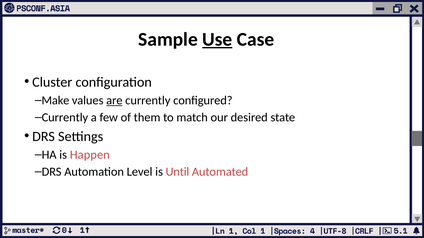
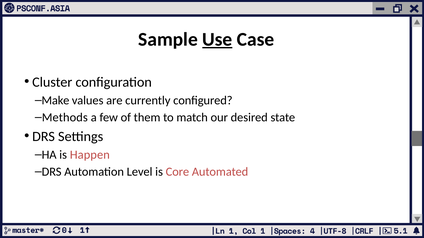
are underline: present -> none (114, 100)
Currently: Currently -> Methods (65, 118)
Until: Until -> Core (177, 172)
